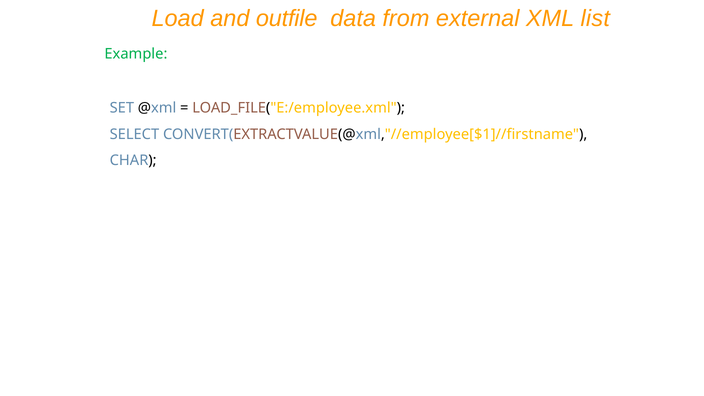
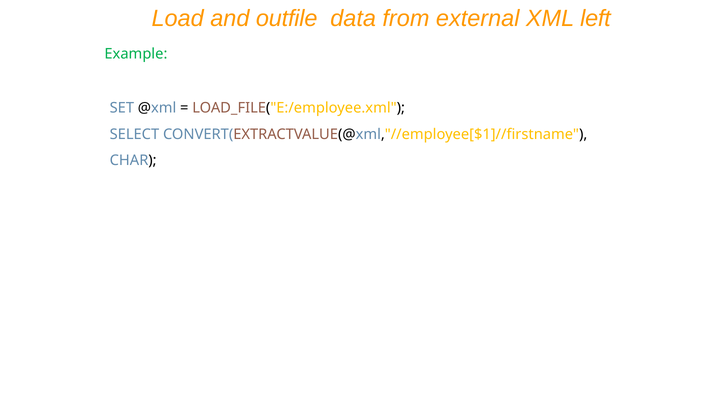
list: list -> left (595, 18)
